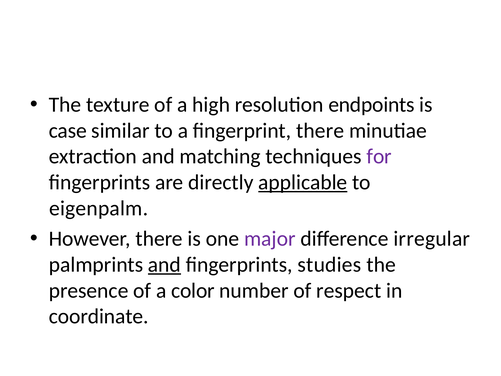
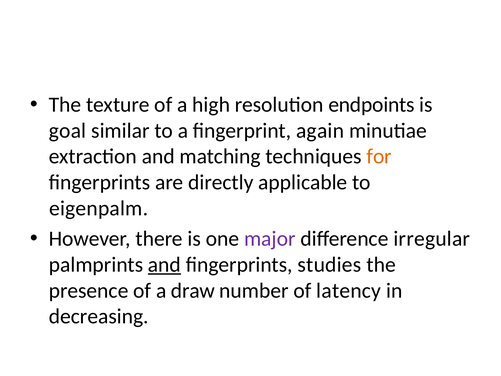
case: case -> goal (68, 131)
fingerprint there: there -> again (320, 131)
for colour: purple -> orange (379, 156)
applicable underline: present -> none (303, 182)
color: color -> draw (193, 290)
respect: respect -> latency (349, 290)
coordinate: coordinate -> decreasing (99, 316)
